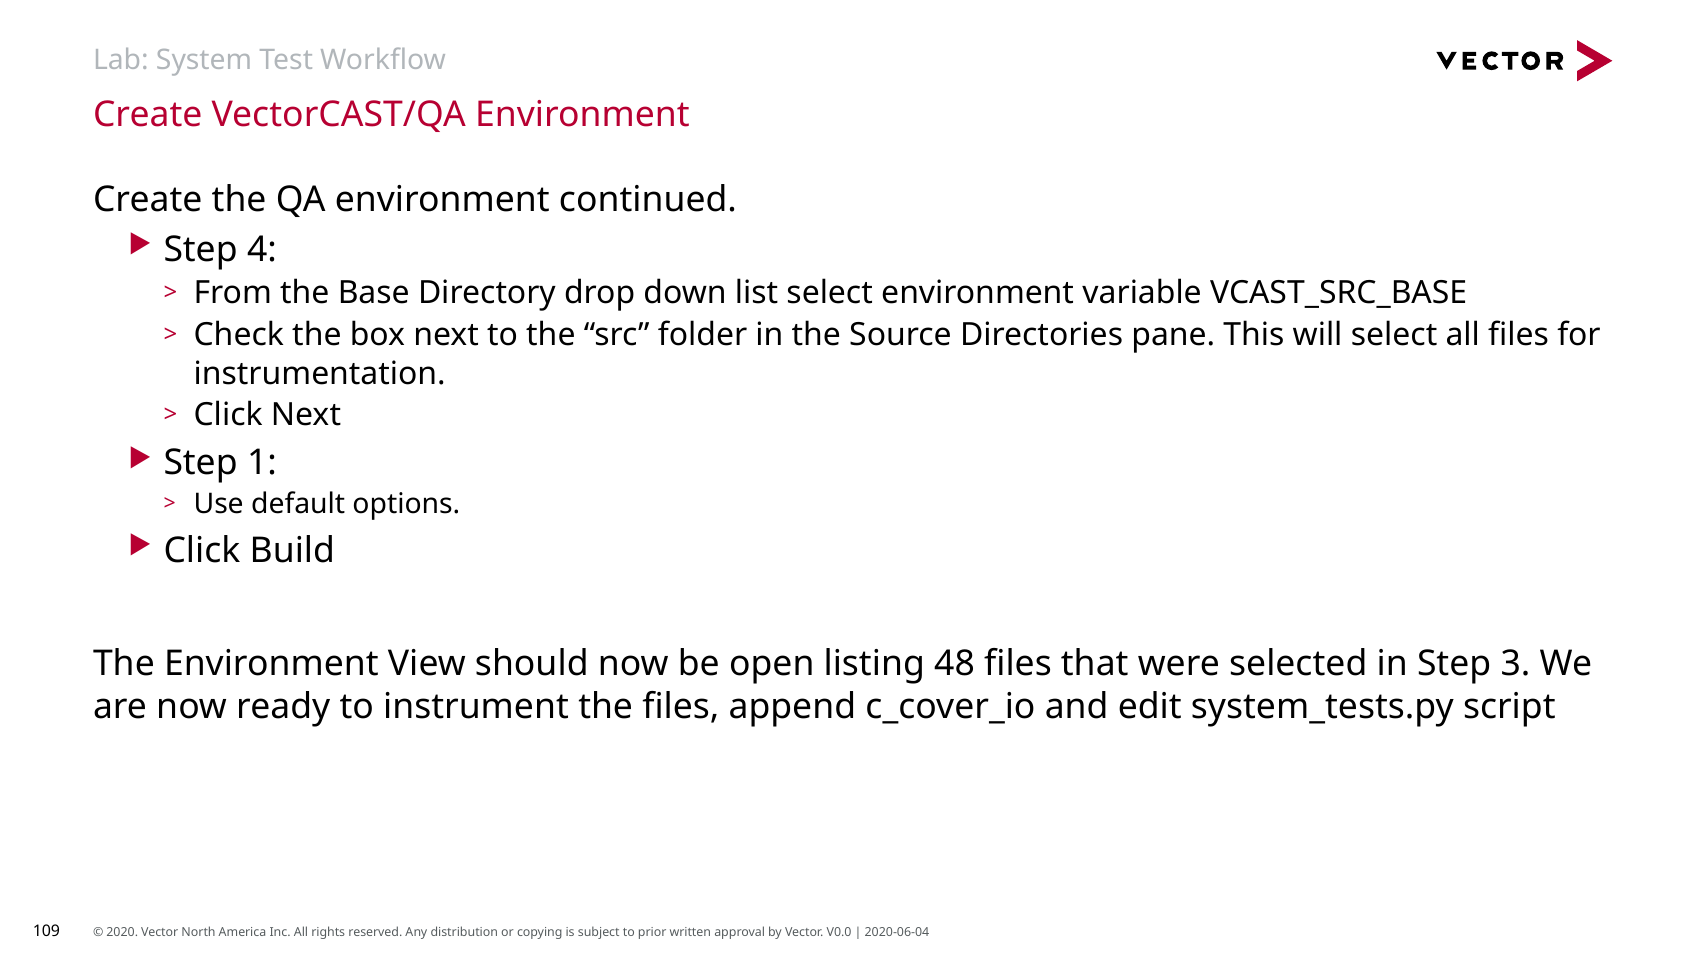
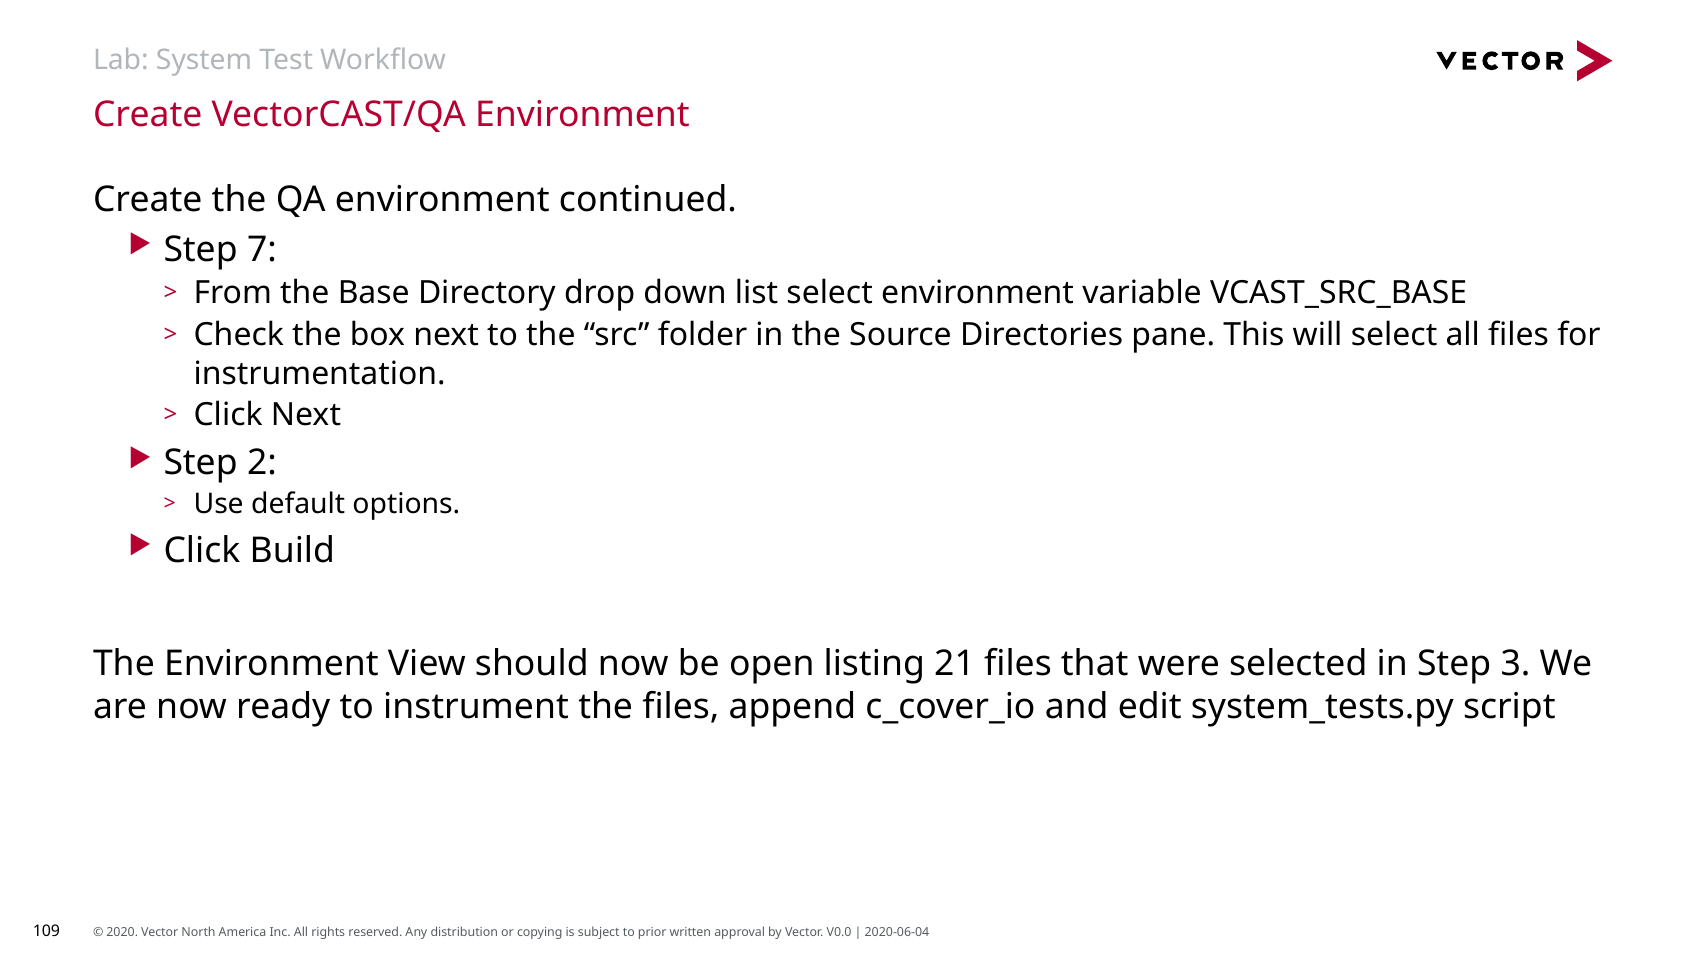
4: 4 -> 7 (262, 250)
1: 1 -> 2 (262, 463)
48: 48 -> 21 (955, 664)
